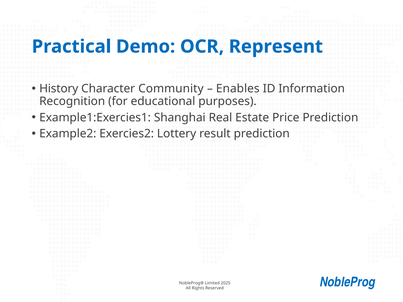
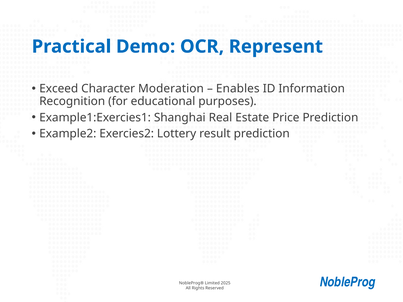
History: History -> Exceed (59, 89)
Community: Community -> Moderation (171, 89)
